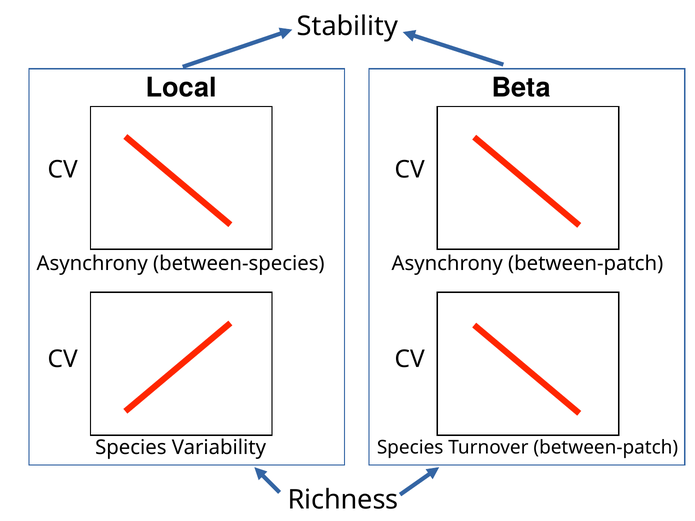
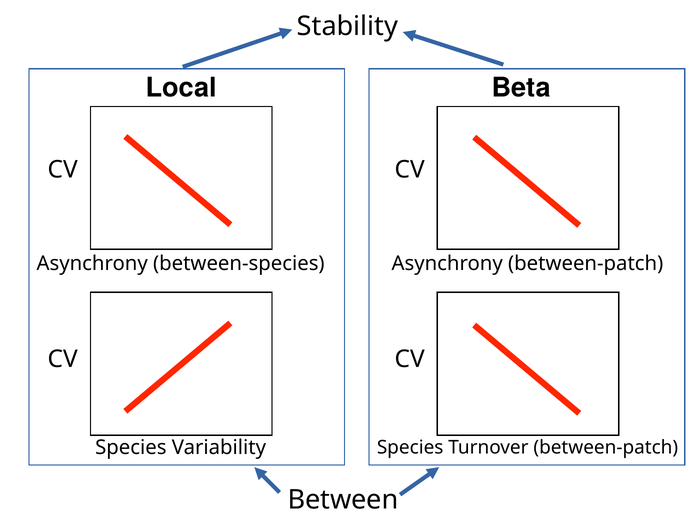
Richness: Richness -> Between (343, 500)
